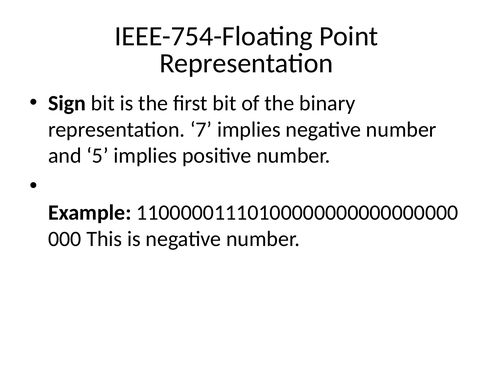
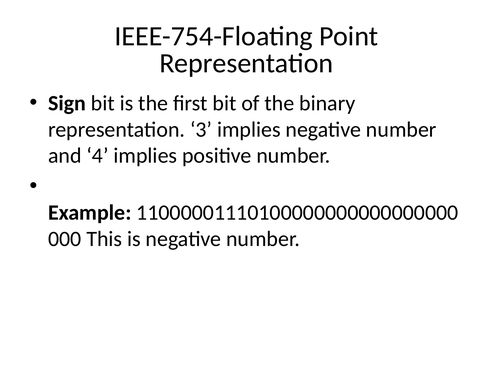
7: 7 -> 3 (201, 130)
5: 5 -> 4 (98, 156)
